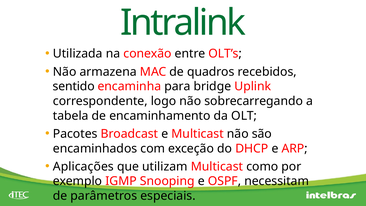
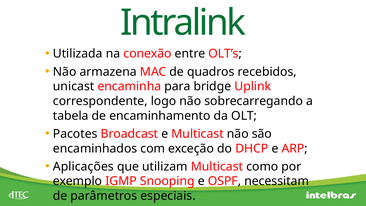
sentido: sentido -> unicast (74, 86)
